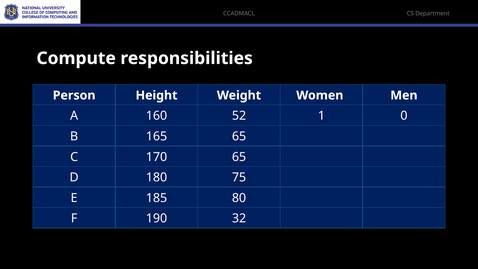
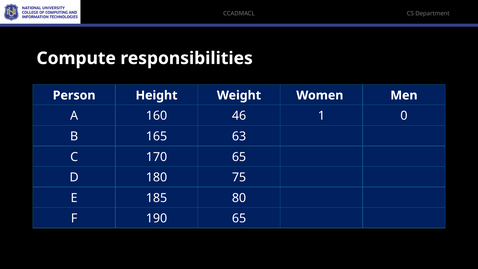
52: 52 -> 46 (239, 116)
165 65: 65 -> 63 (239, 136)
190 32: 32 -> 65 (239, 218)
